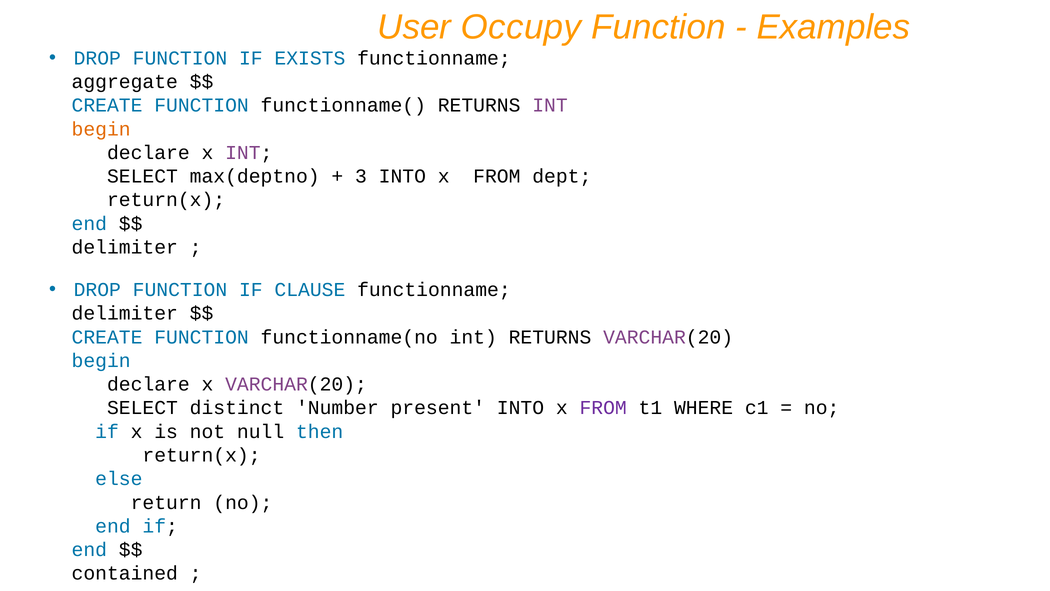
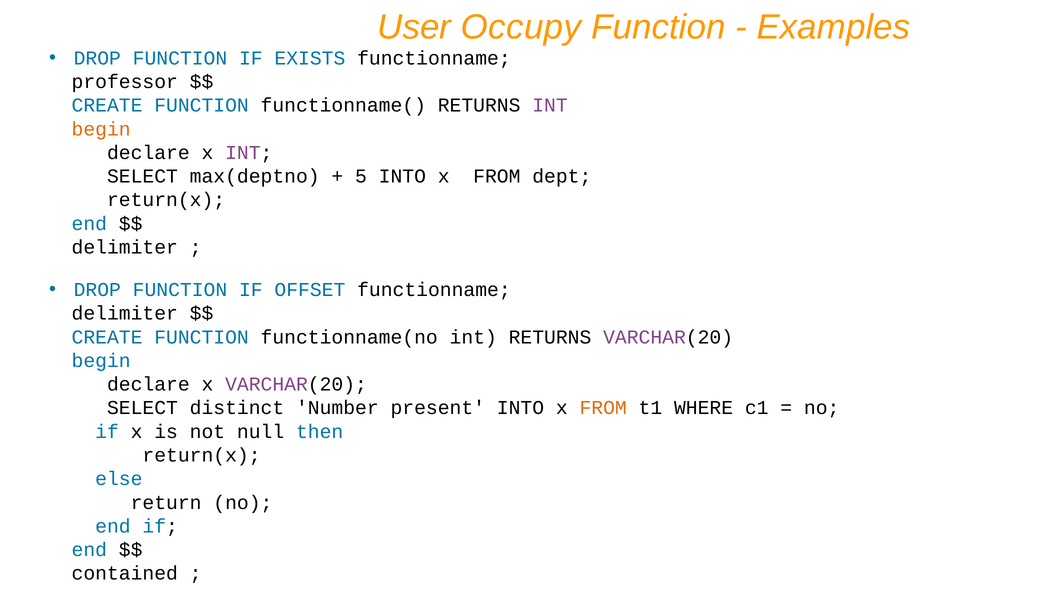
aggregate: aggregate -> professor (125, 82)
3: 3 -> 5 (361, 176)
CLAUSE: CLAUSE -> OFFSET (310, 290)
FROM colour: purple -> orange (603, 408)
